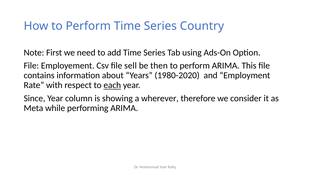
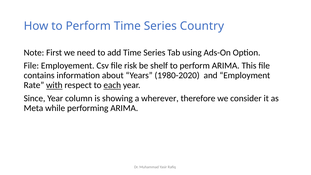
sell: sell -> risk (131, 66)
then: then -> shelf (159, 66)
with underline: none -> present (54, 85)
